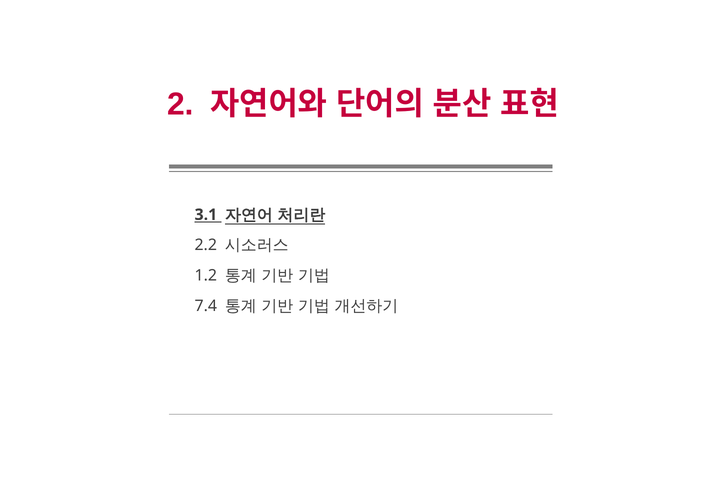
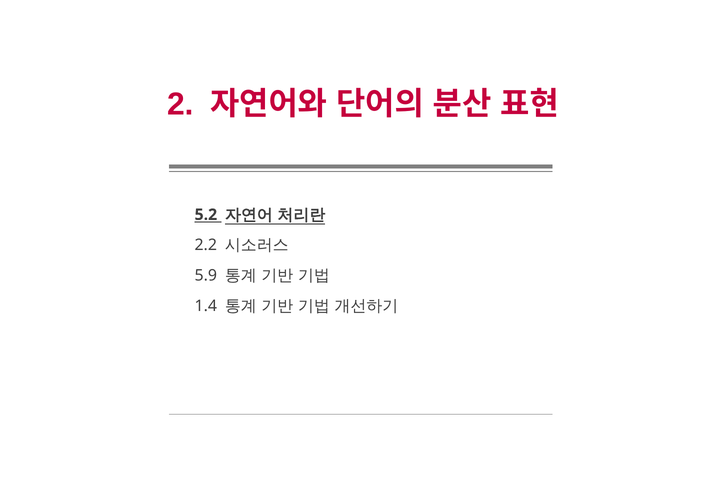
3.1: 3.1 -> 5.2 (206, 215)
1.2: 1.2 -> 5.9 (206, 276)
7.4: 7.4 -> 1.4 (206, 306)
